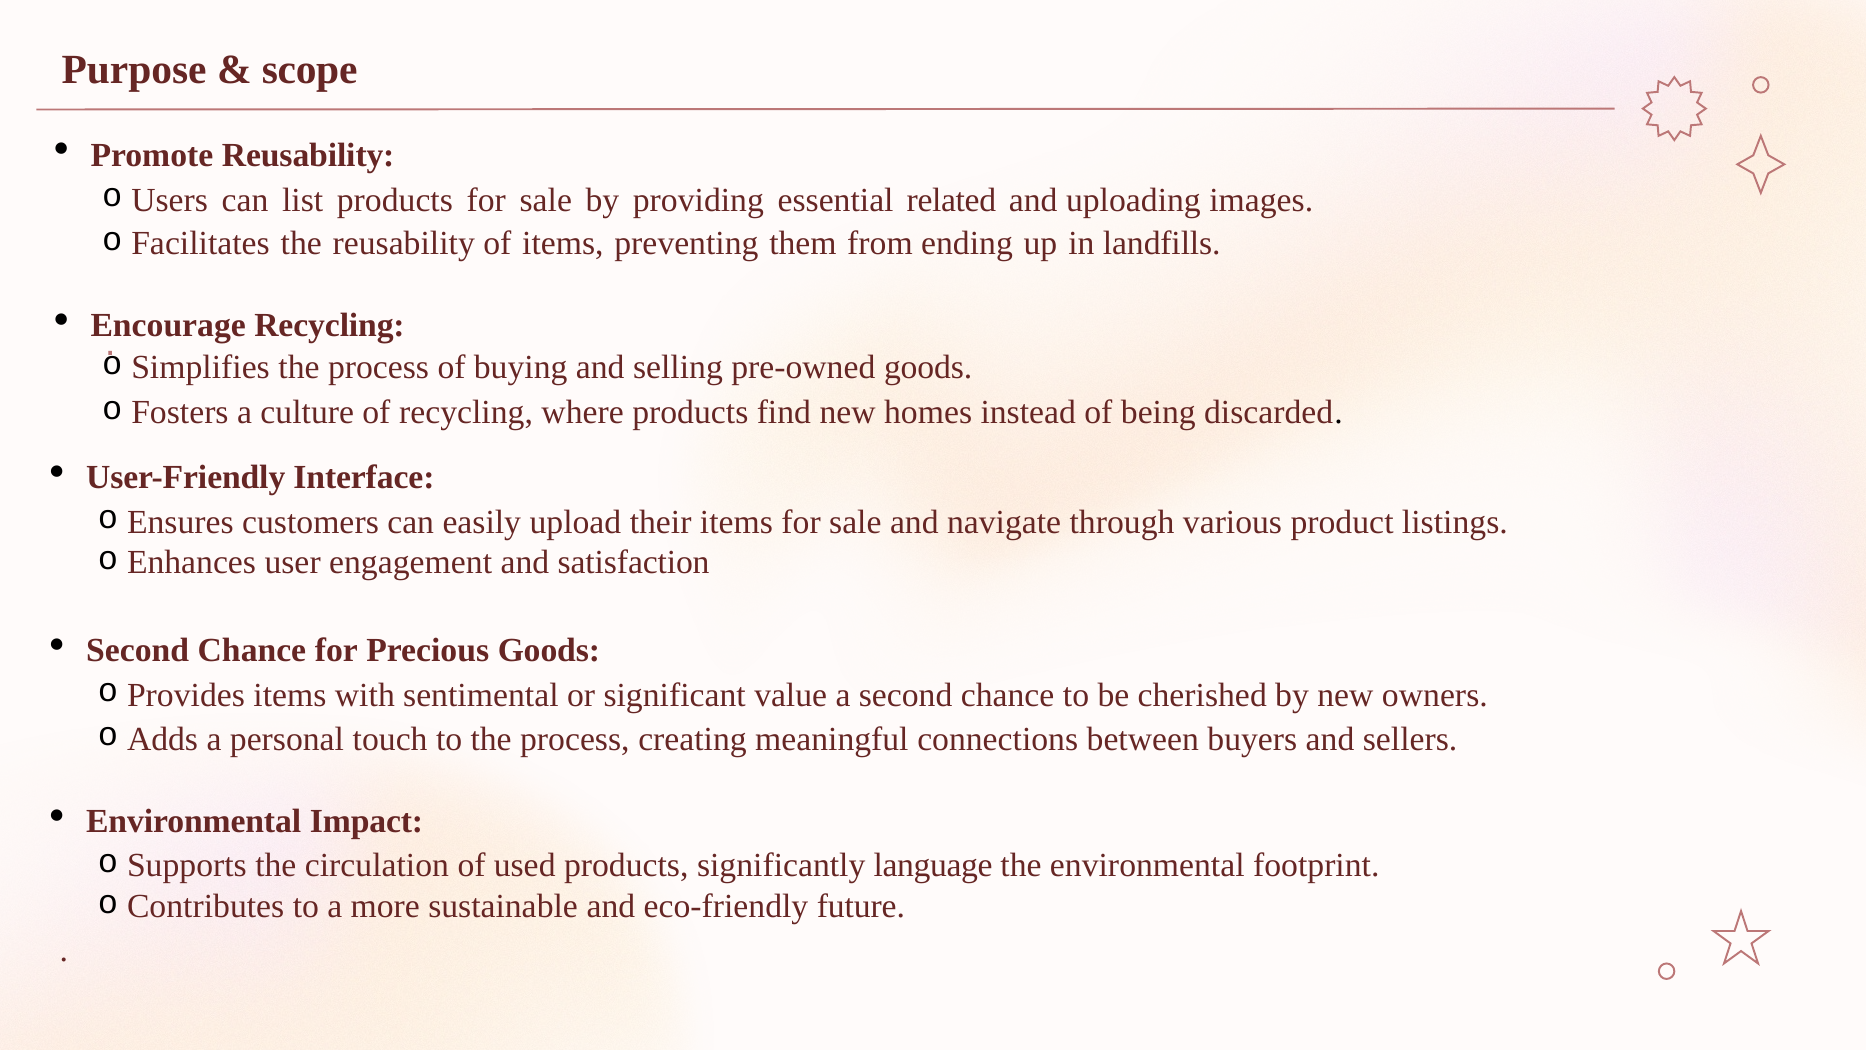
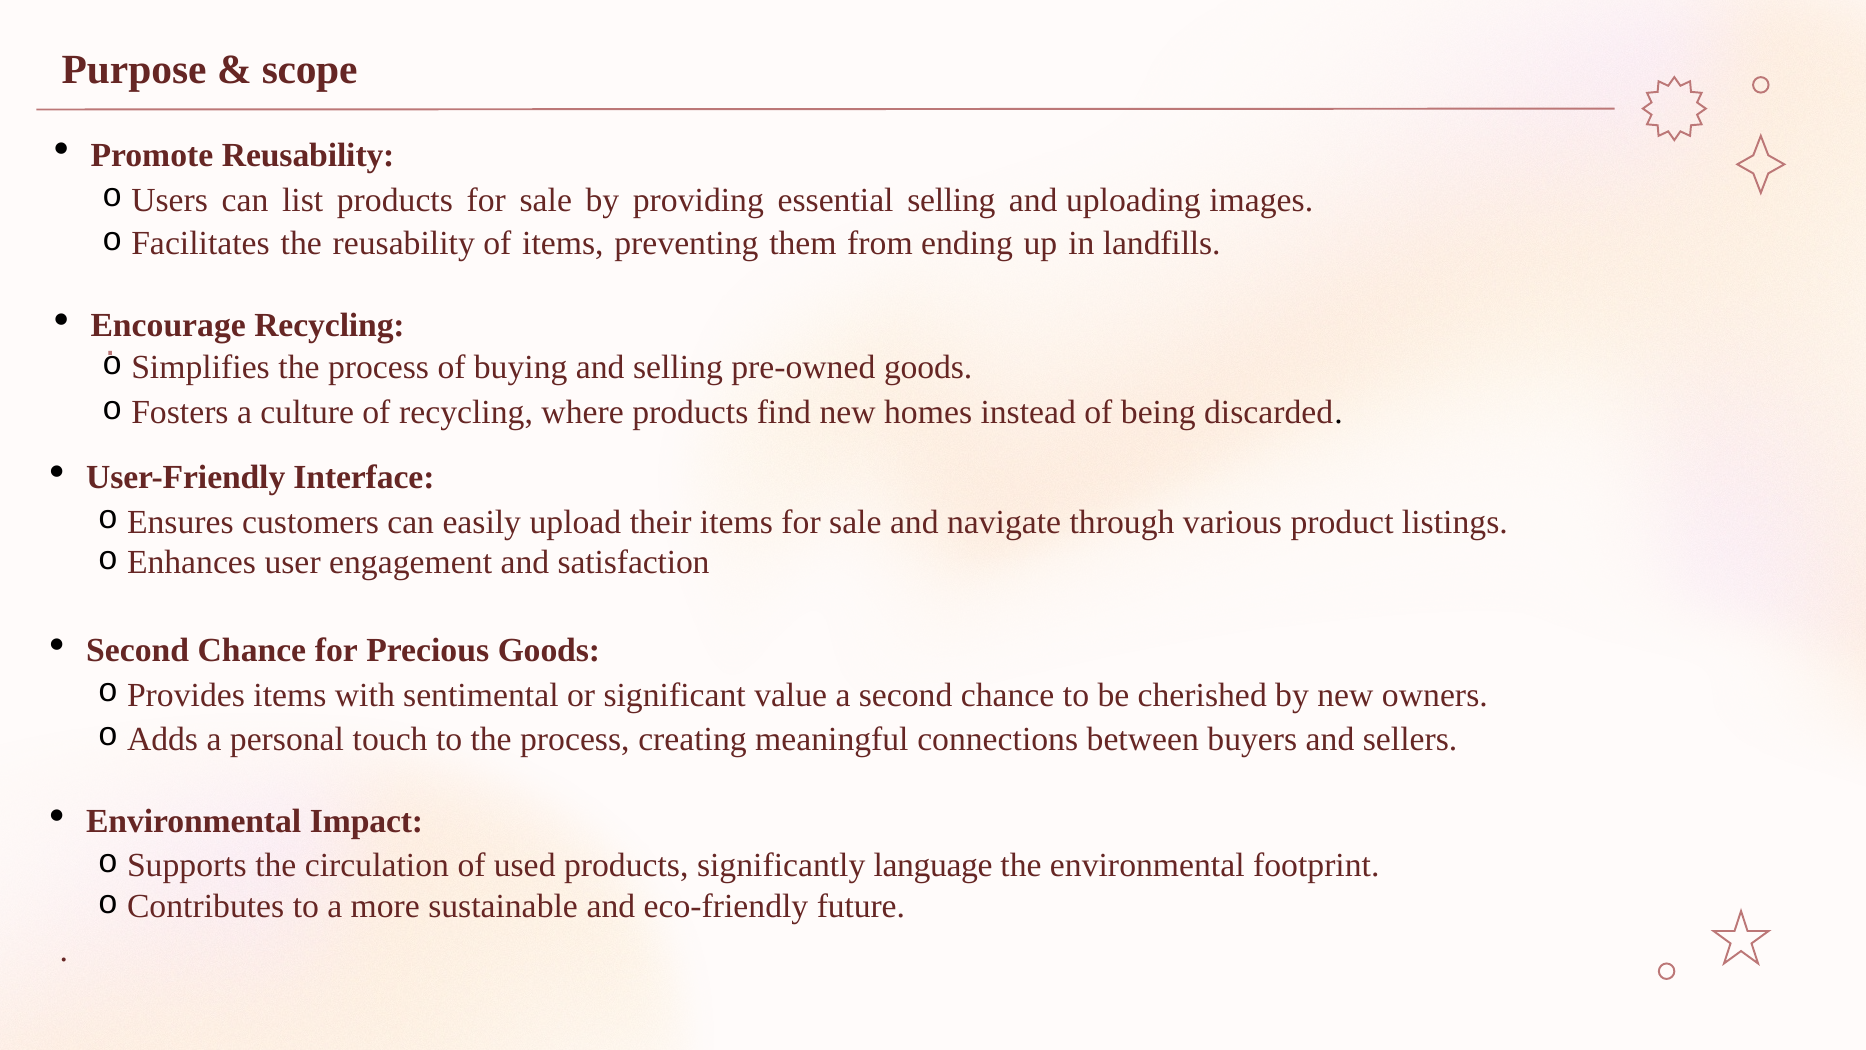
essential related: related -> selling (951, 200)
